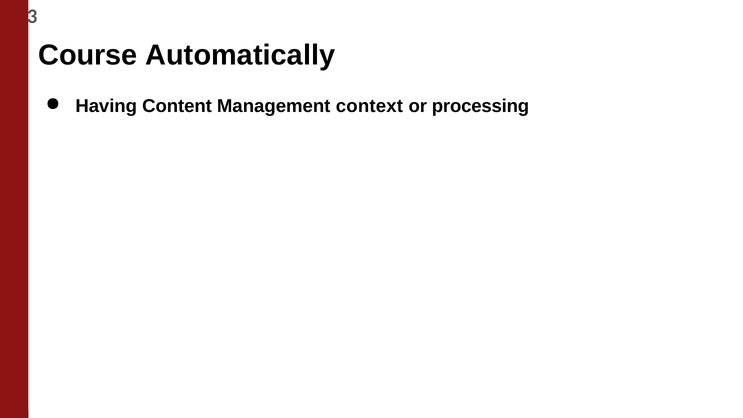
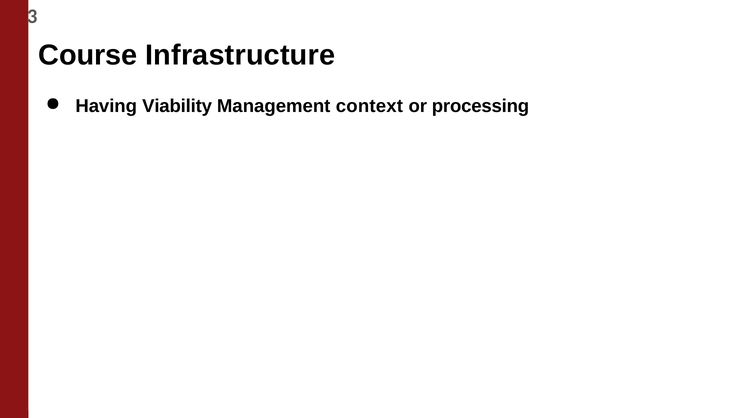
Automatically: Automatically -> Infrastructure (240, 55)
Content: Content -> Viability (177, 106)
